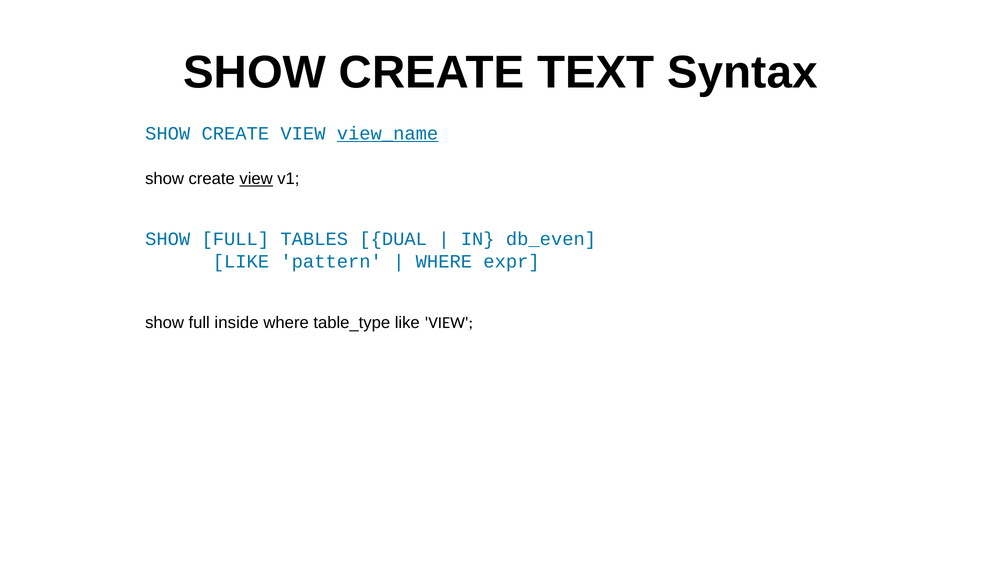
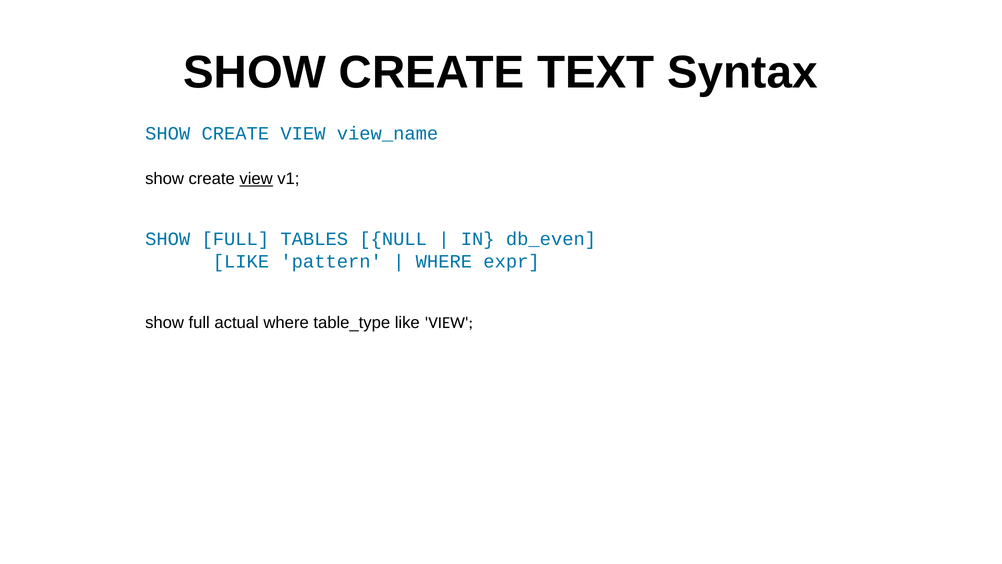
view_name underline: present -> none (388, 133)
DUAL: DUAL -> NULL (393, 239)
inside: inside -> actual (237, 323)
